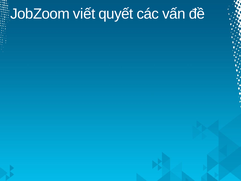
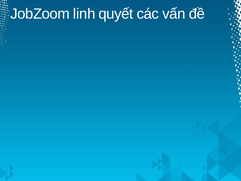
viết: viết -> linh (84, 14)
